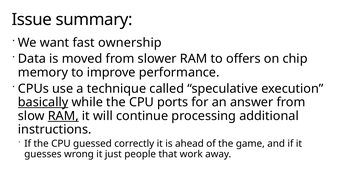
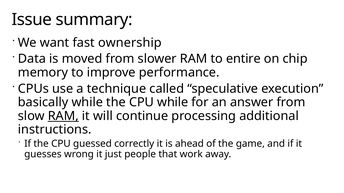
offers: offers -> entire (243, 59)
basically underline: present -> none (43, 102)
CPU ports: ports -> while (173, 102)
